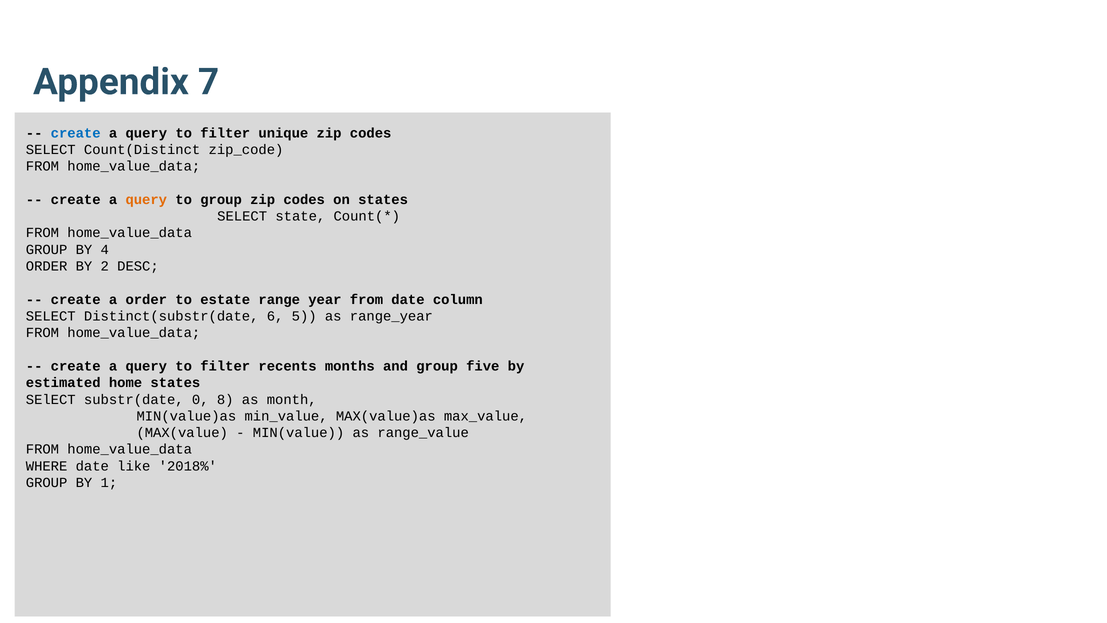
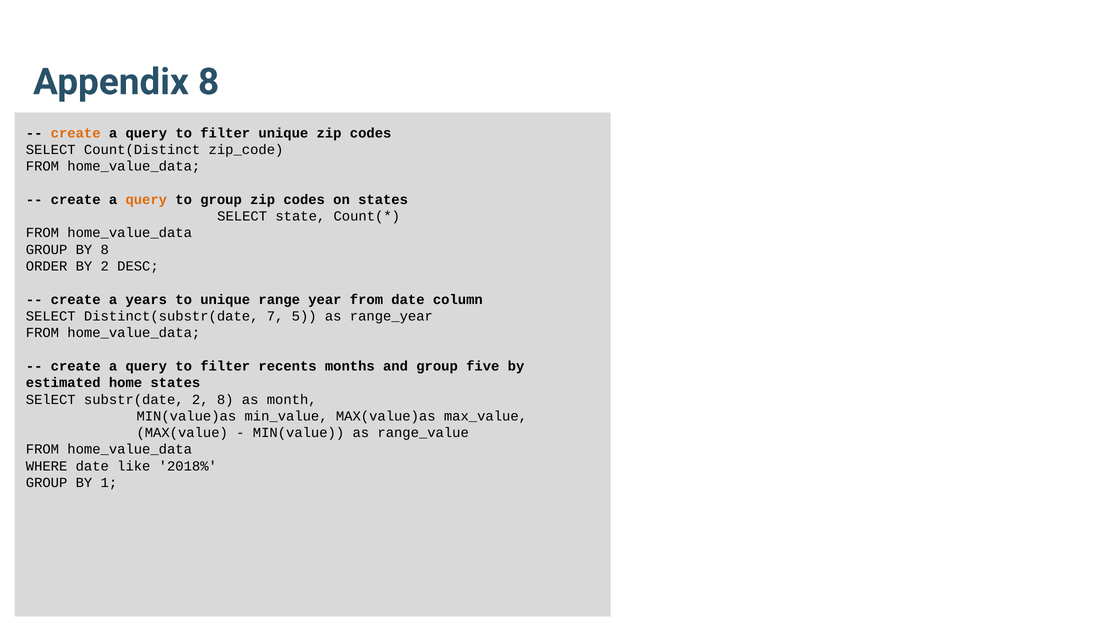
Appendix 7: 7 -> 8 (209, 82)
create colour: blue -> orange (76, 133)
BY 4: 4 -> 8 (105, 249)
a order: order -> years (146, 299)
to estate: estate -> unique (225, 299)
6: 6 -> 7 (275, 316)
substr(date 0: 0 -> 2 (200, 399)
